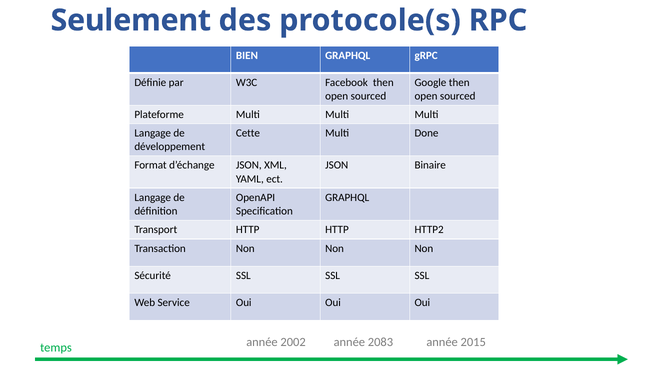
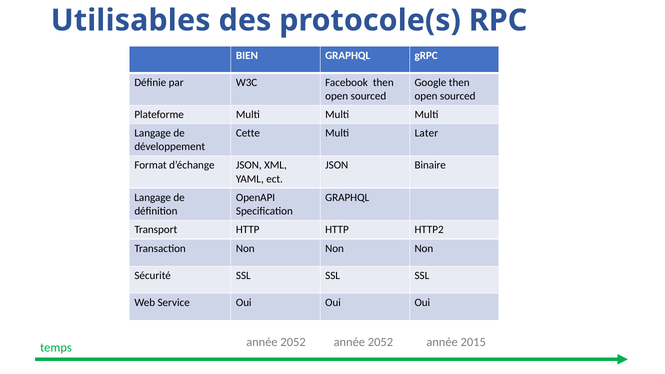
Seulement: Seulement -> Utilisables (131, 20)
Done: Done -> Later (426, 133)
2002: 2002 -> 2052 (293, 342)
2083: 2083 -> 2052 (380, 342)
